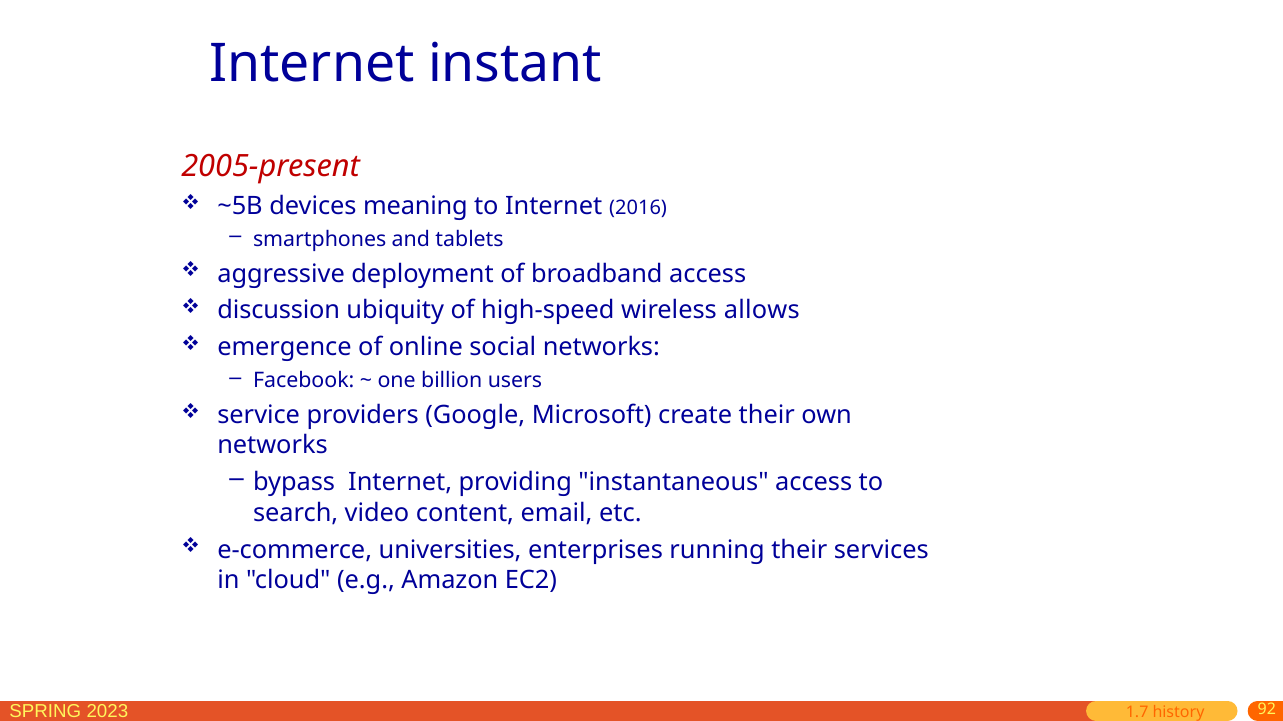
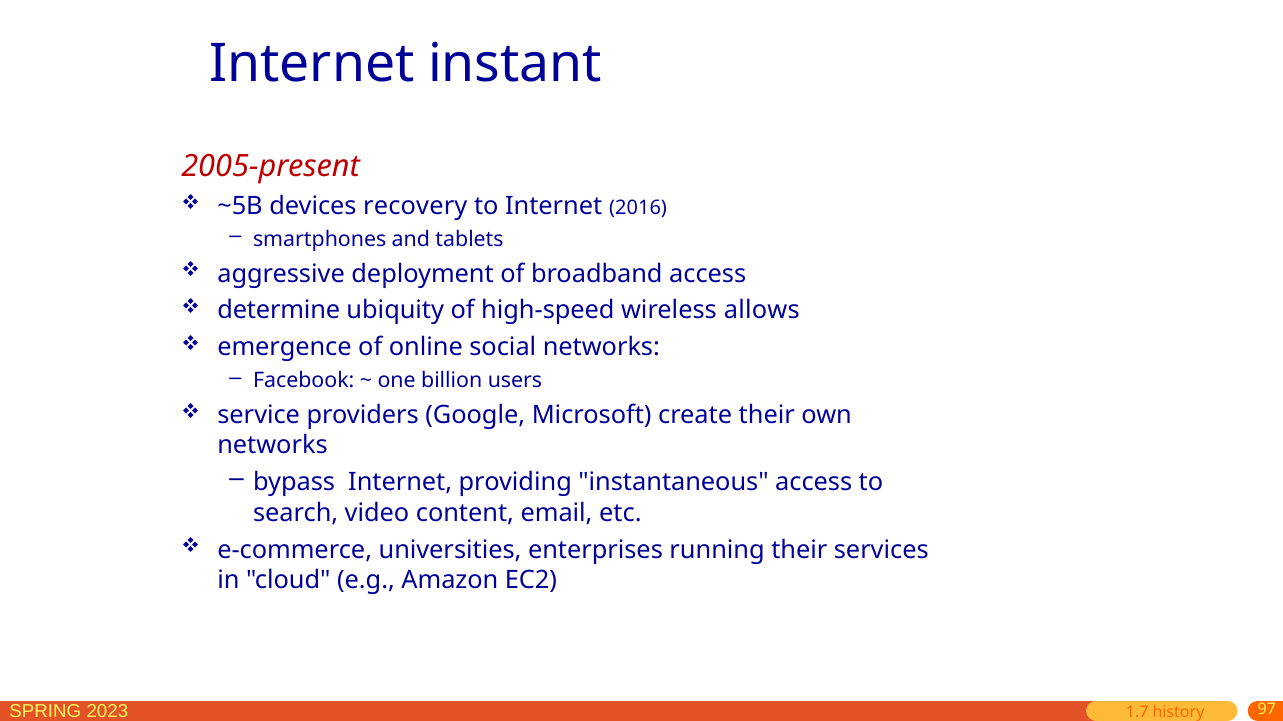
meaning: meaning -> recovery (415, 206)
discussion: discussion -> determine (279, 311)
92: 92 -> 97 (1267, 710)
